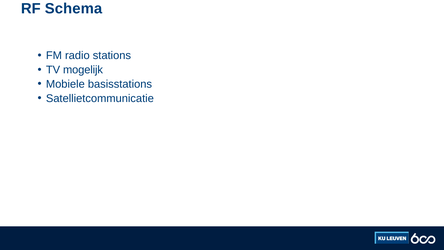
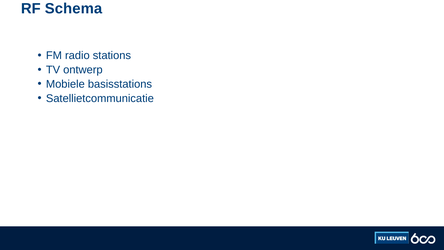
mogelijk: mogelijk -> ontwerp (83, 70)
